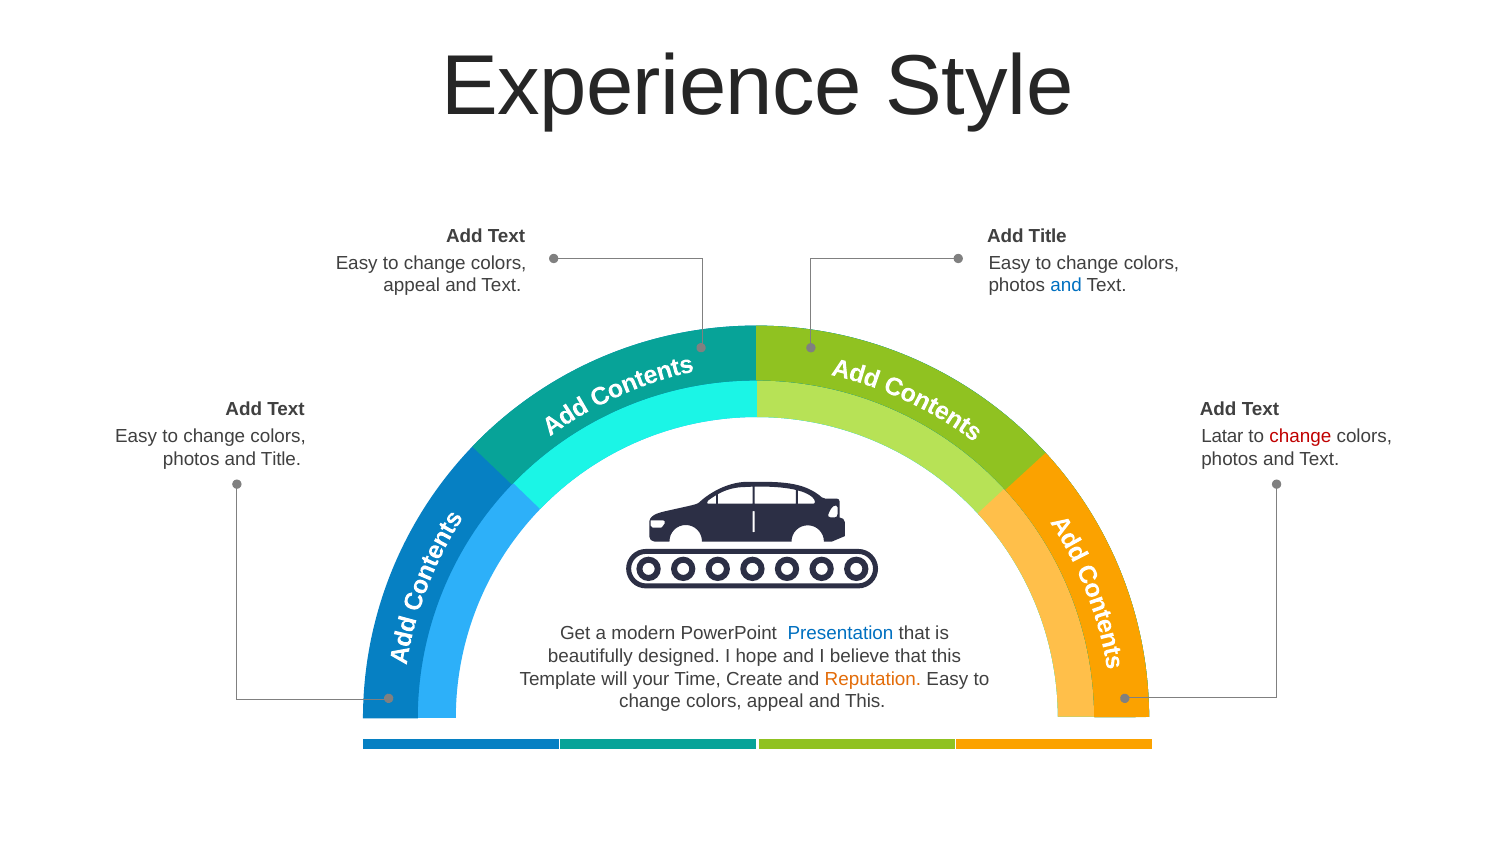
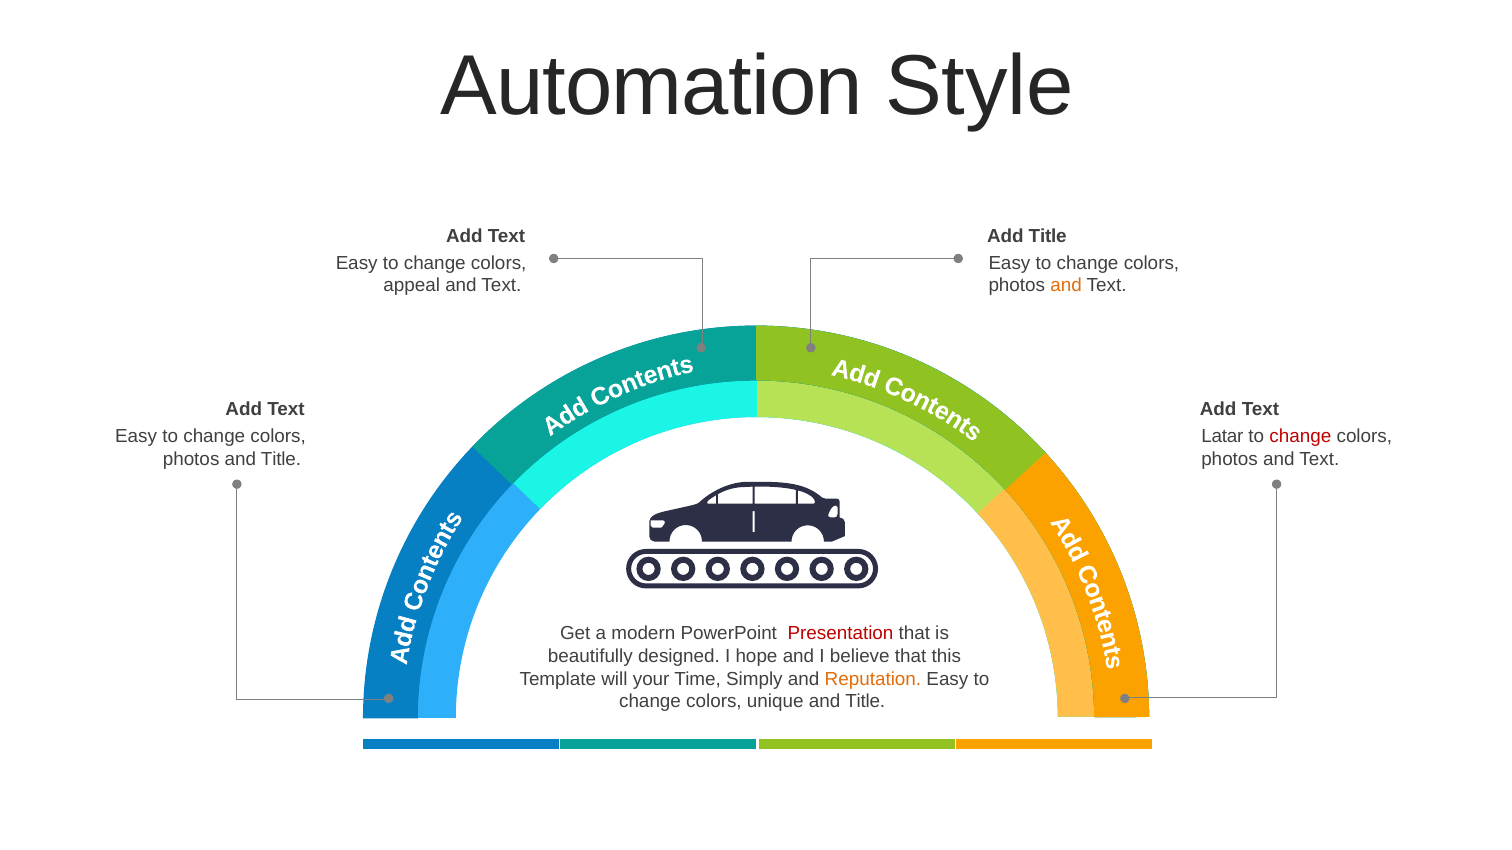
Experience: Experience -> Automation (652, 86)
and colour: blue -> orange (1066, 286)
Presentation colour: blue -> red (840, 634)
Create: Create -> Simply (754, 679)
appeal: appeal -> unique (775, 702)
This: This -> Title (865, 702)
